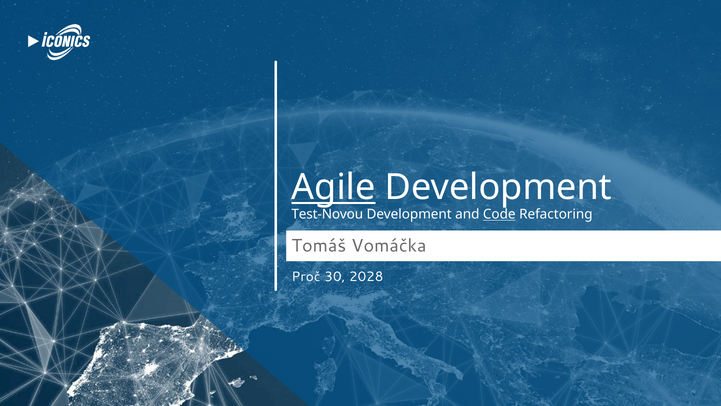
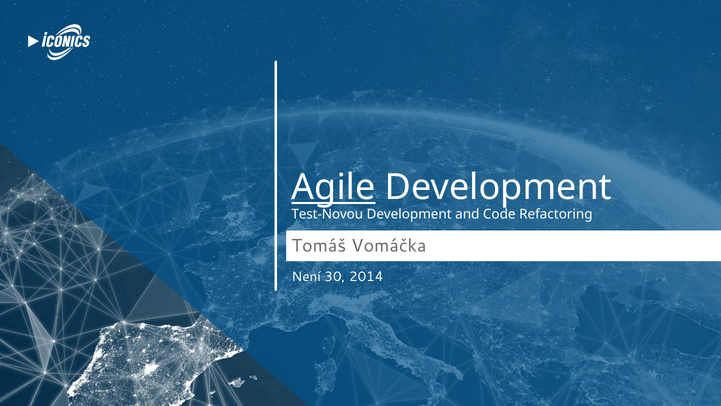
Code underline: present -> none (499, 214)
Proč: Proč -> Není (306, 277)
2028: 2028 -> 2014 (366, 277)
